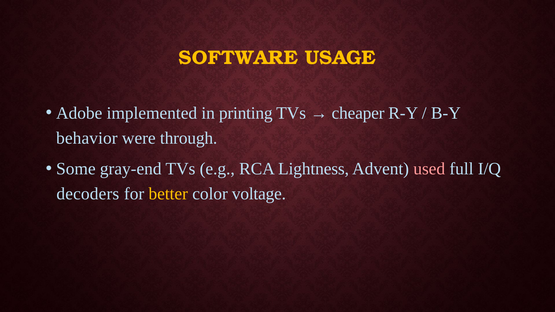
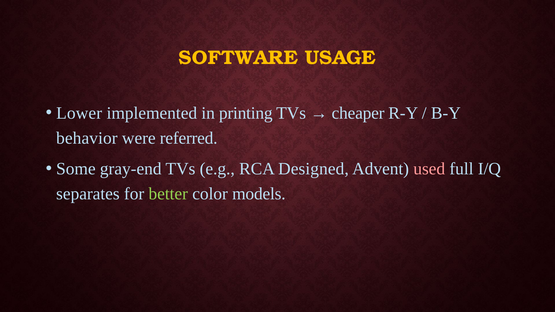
Adobe: Adobe -> Lower (79, 113)
through: through -> referred (189, 138)
Lightness: Lightness -> Designed (313, 169)
decoders: decoders -> separates (88, 194)
better colour: yellow -> light green (168, 194)
voltage: voltage -> models (259, 194)
